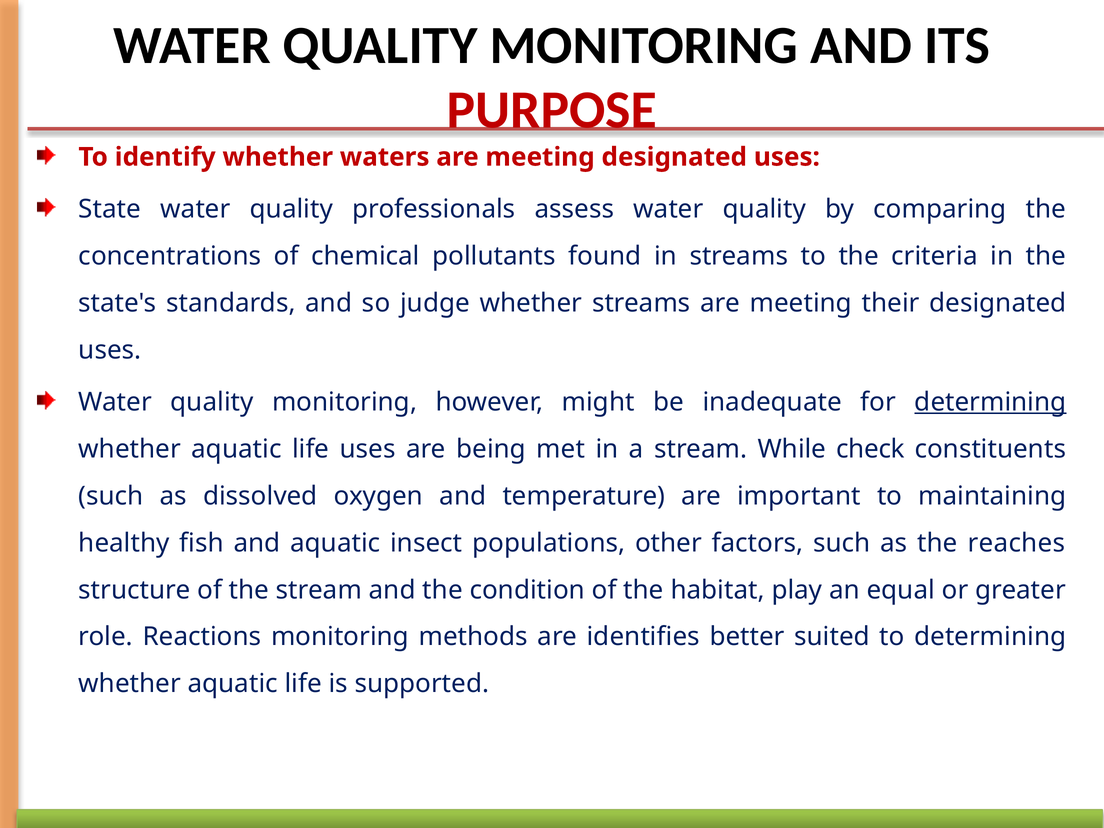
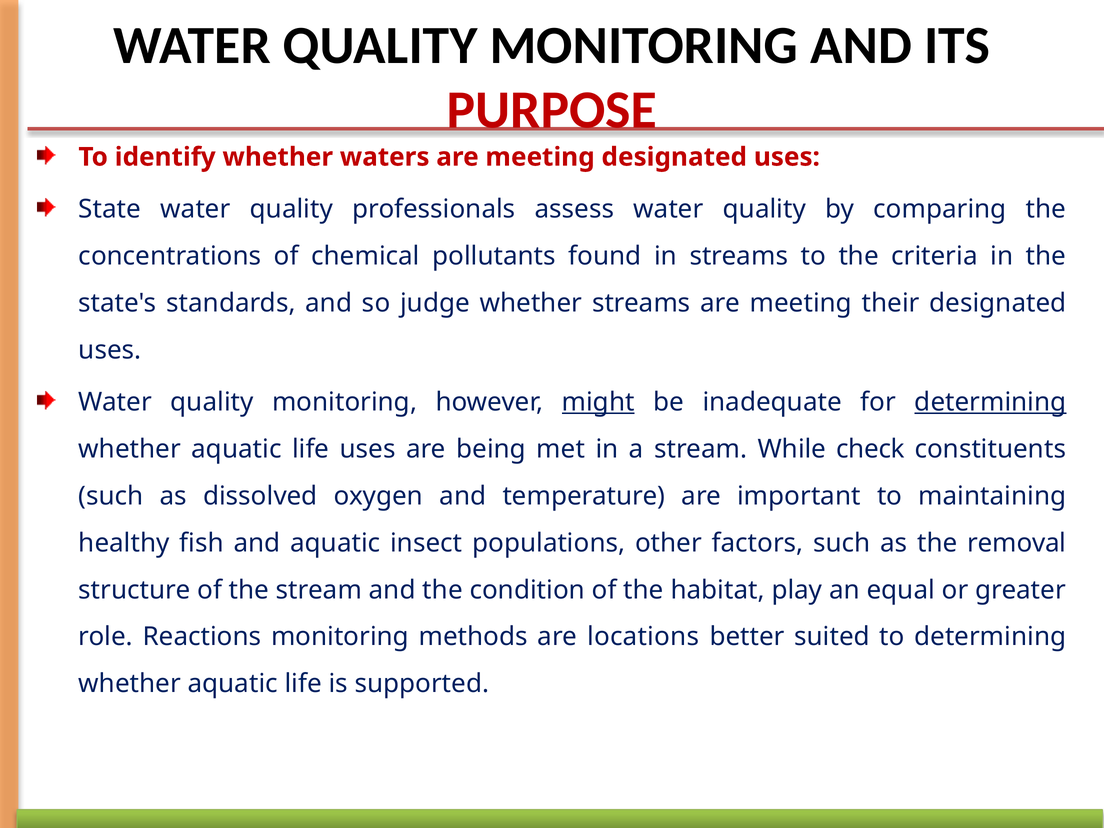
might underline: none -> present (598, 402)
reaches: reaches -> removal (1017, 543)
identifies: identifies -> locations (643, 637)
